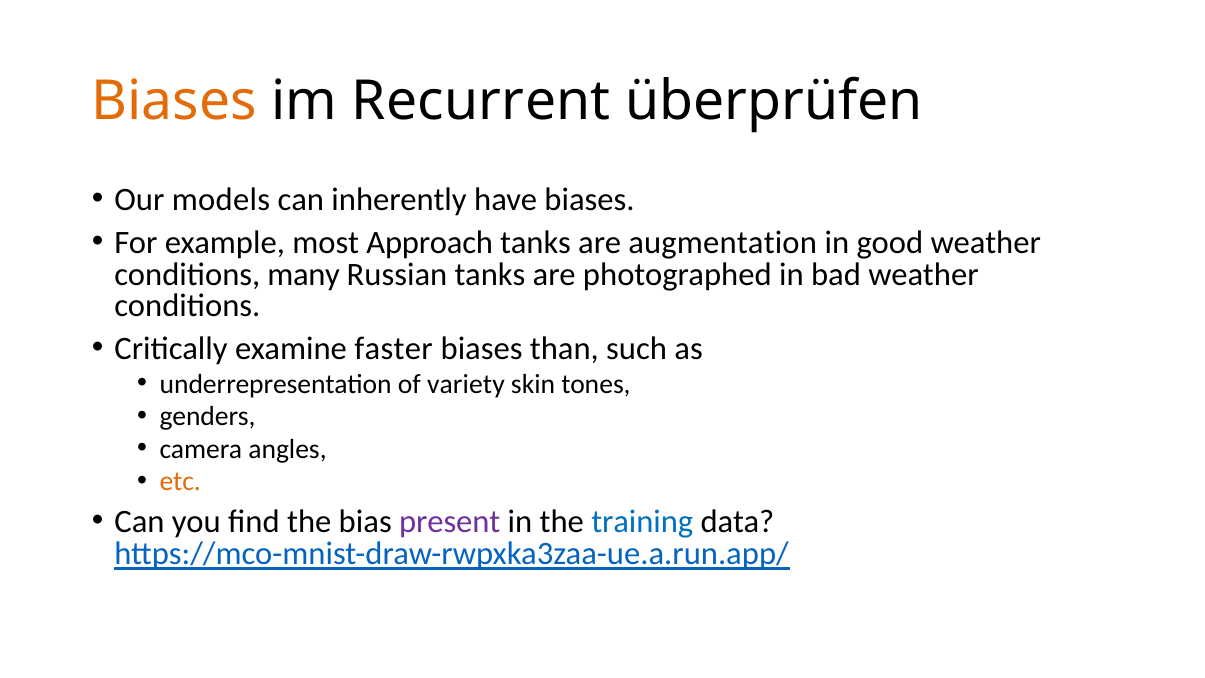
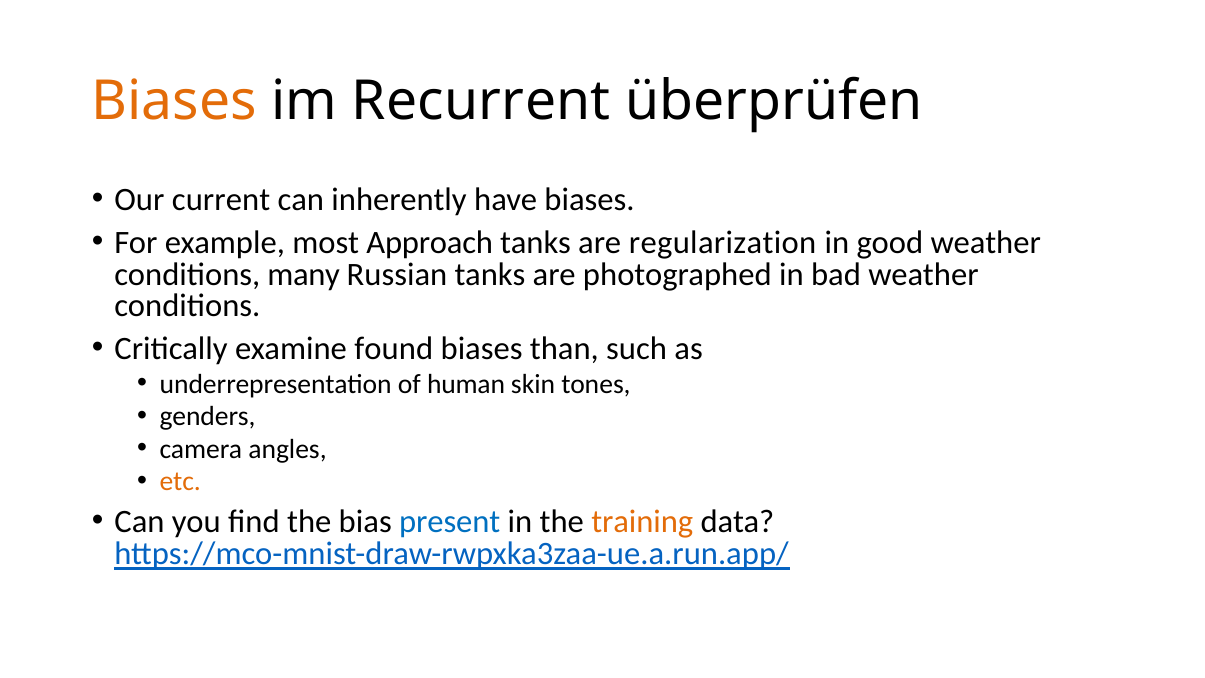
models: models -> current (221, 200)
augmentation: augmentation -> regularization (723, 243)
faster: faster -> found (394, 349)
variety: variety -> human (466, 384)
present colour: purple -> blue (450, 522)
training colour: blue -> orange (642, 522)
